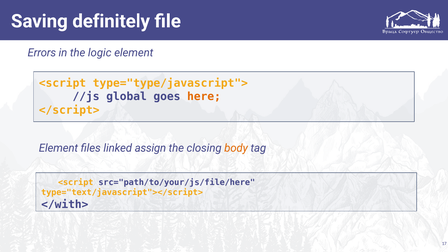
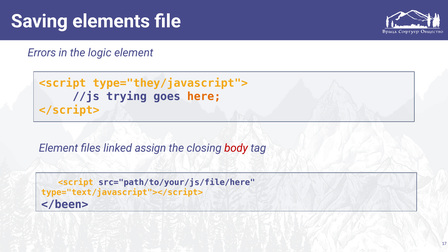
definitely: definitely -> elements (111, 21)
type="type/javascript">: type="type/javascript"> -> type="they/javascript"> (170, 83)
global: global -> trying (127, 97)
body colour: orange -> red (236, 148)
</with>: </with> -> </been> (65, 204)
